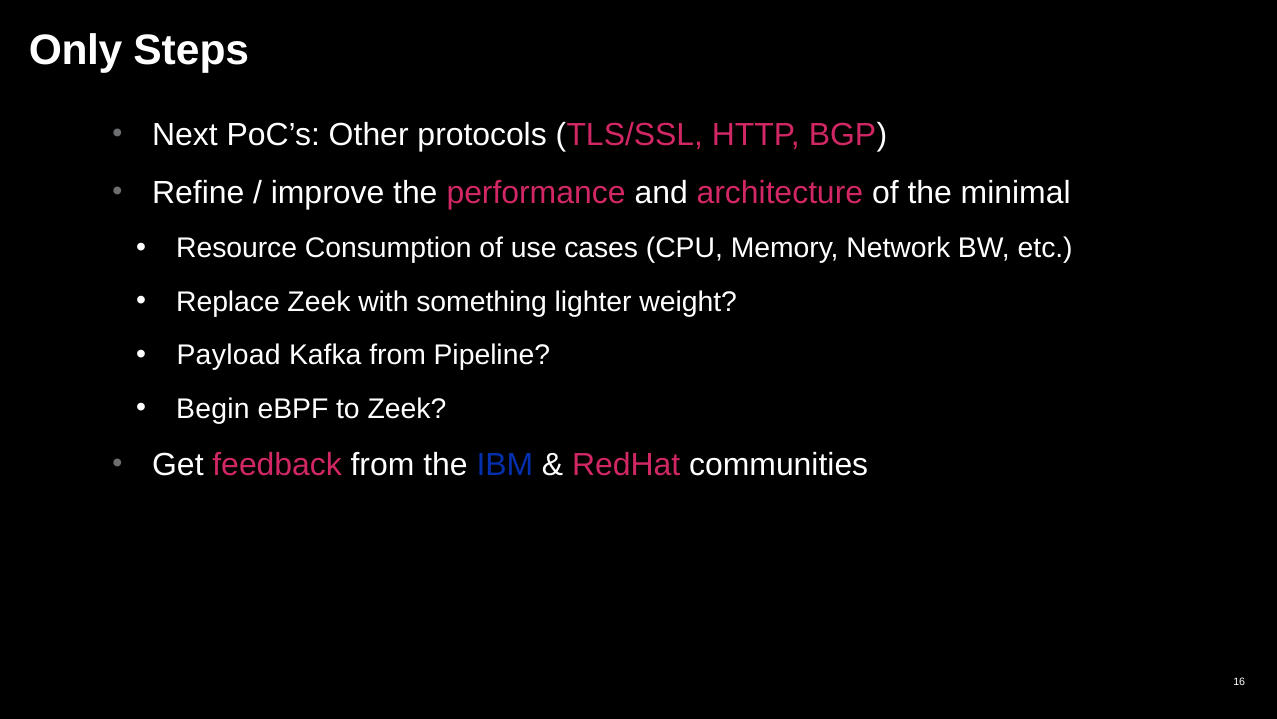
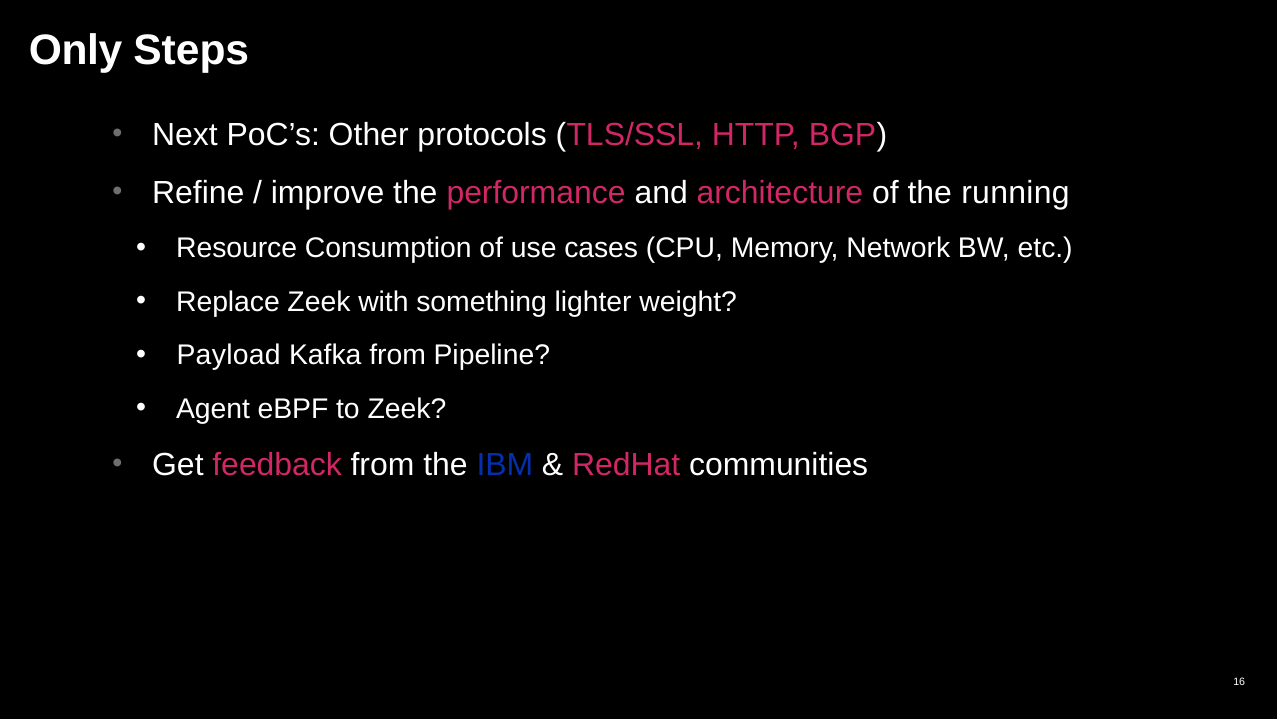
minimal: minimal -> running (1015, 193)
Begin: Begin -> Agent (213, 409)
